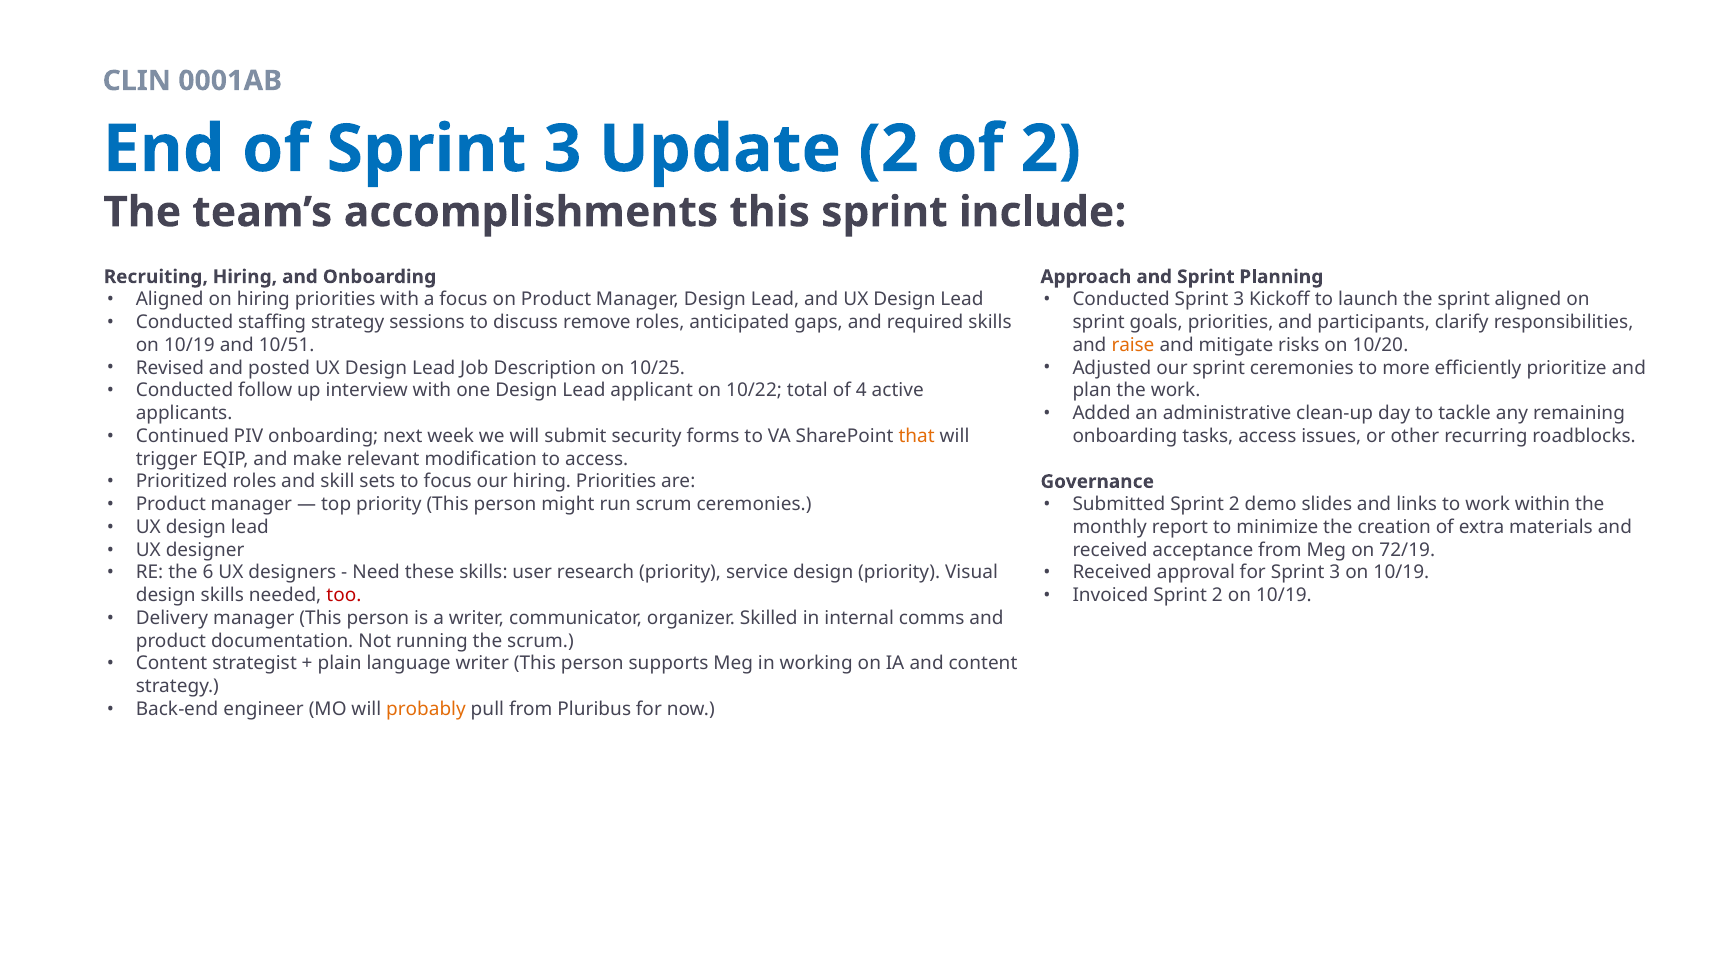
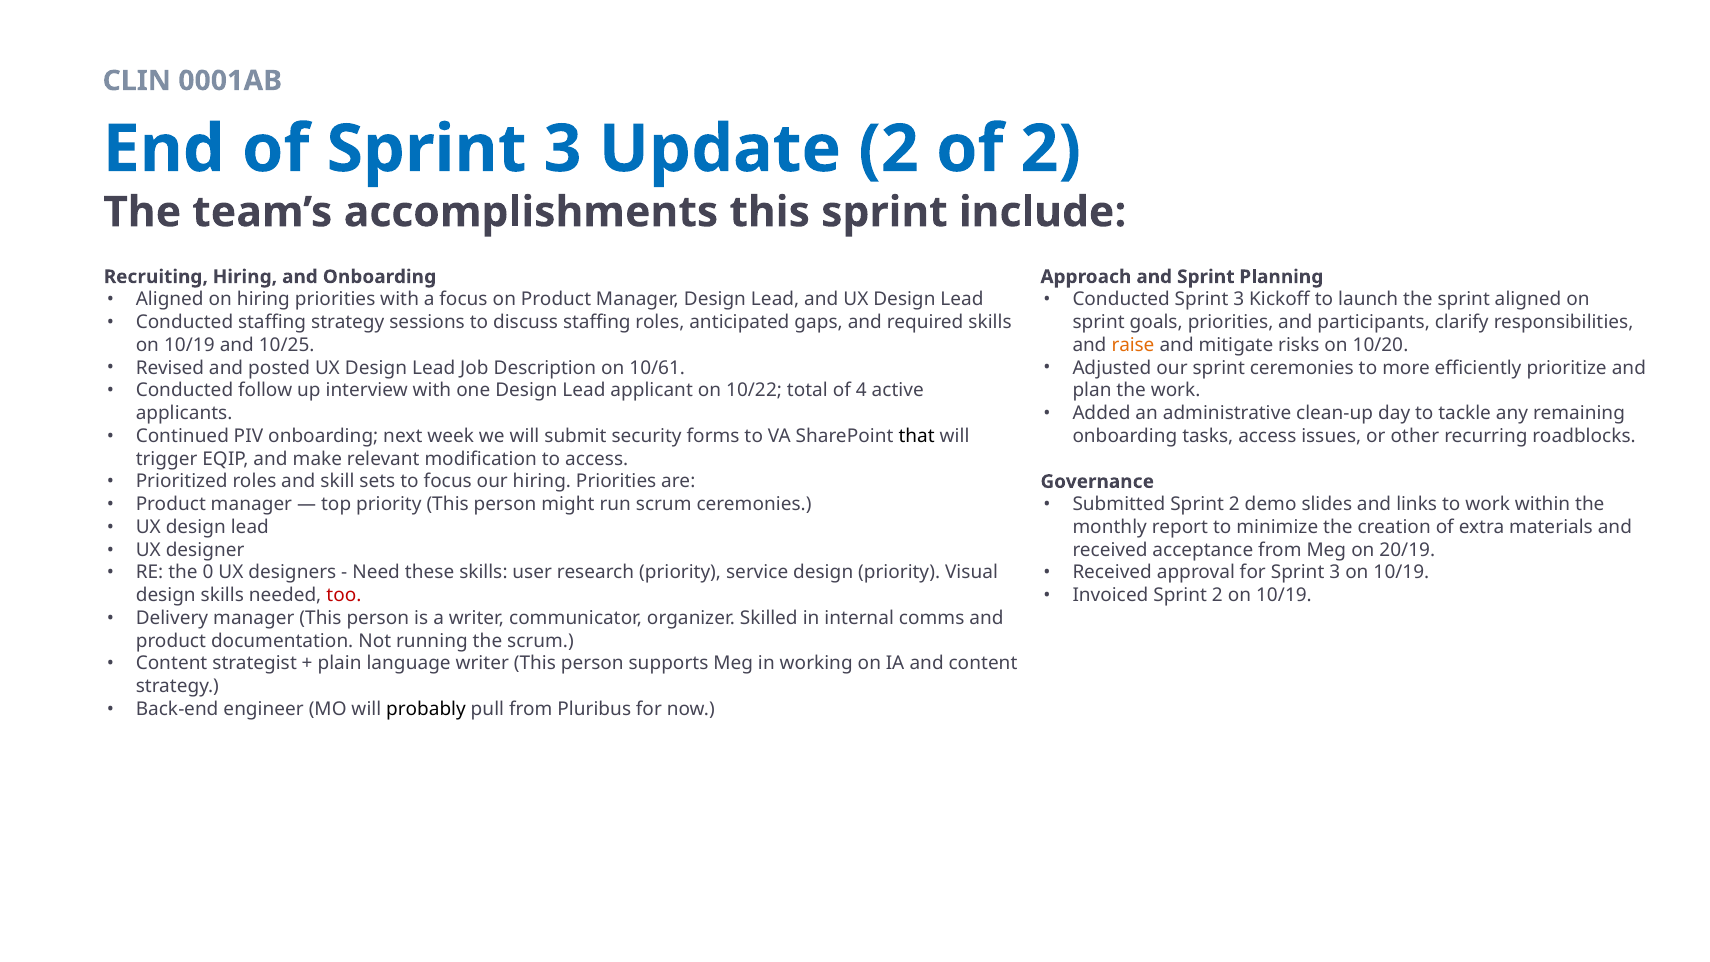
discuss remove: remove -> staffing (597, 322)
10/51: 10/51 -> 10/25 (287, 345)
10/25: 10/25 -> 10/61 (657, 368)
that colour: orange -> black (917, 436)
72/19: 72/19 -> 20/19 (1407, 550)
6: 6 -> 0 (208, 573)
probably colour: orange -> black (426, 709)
